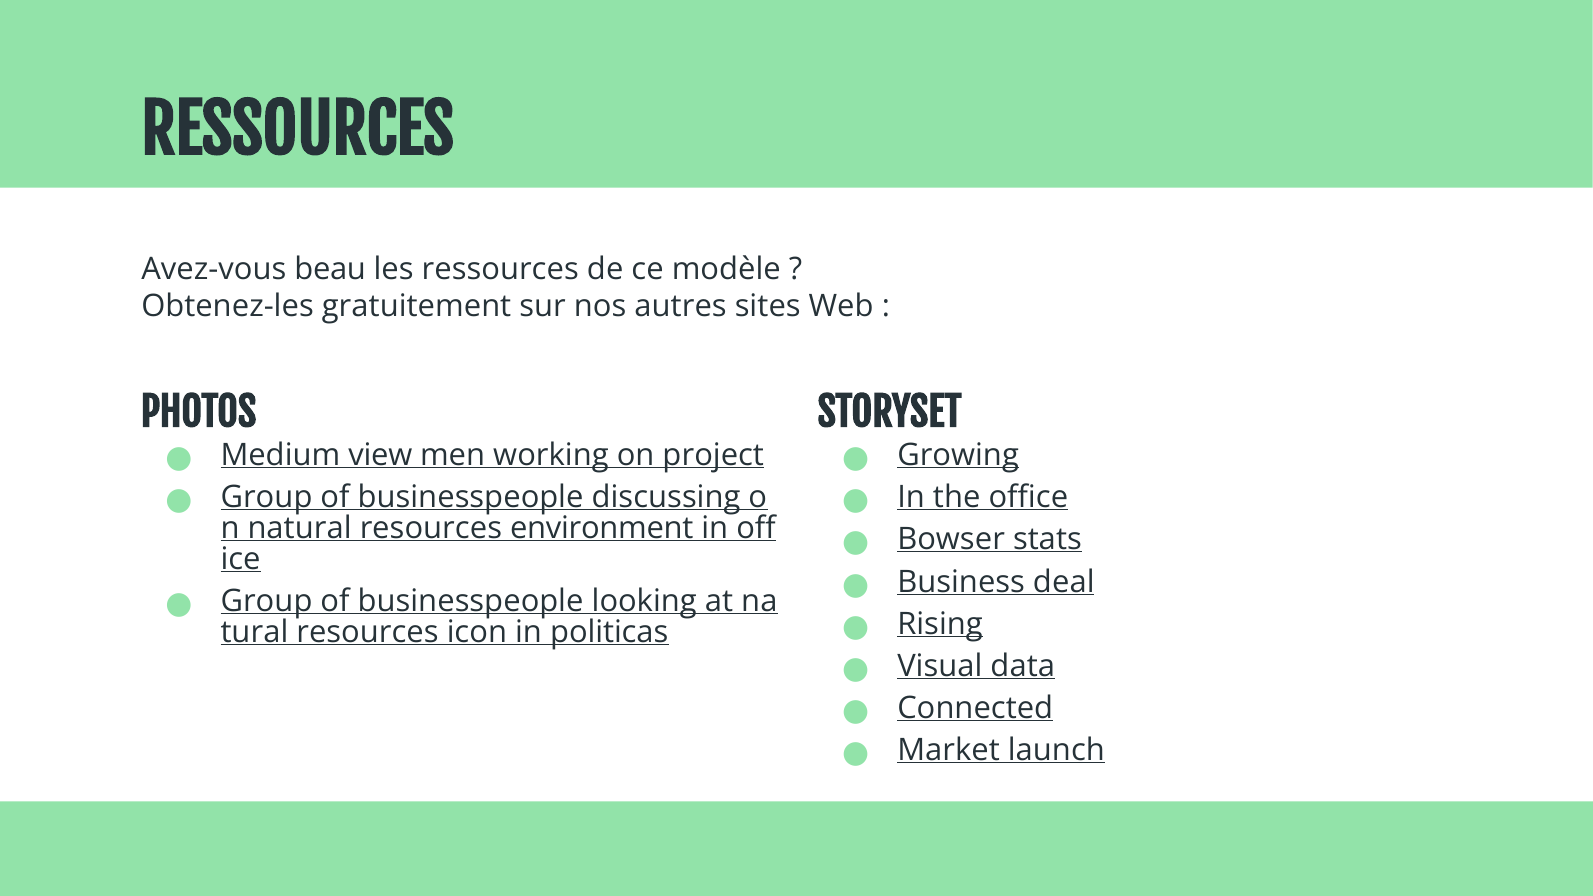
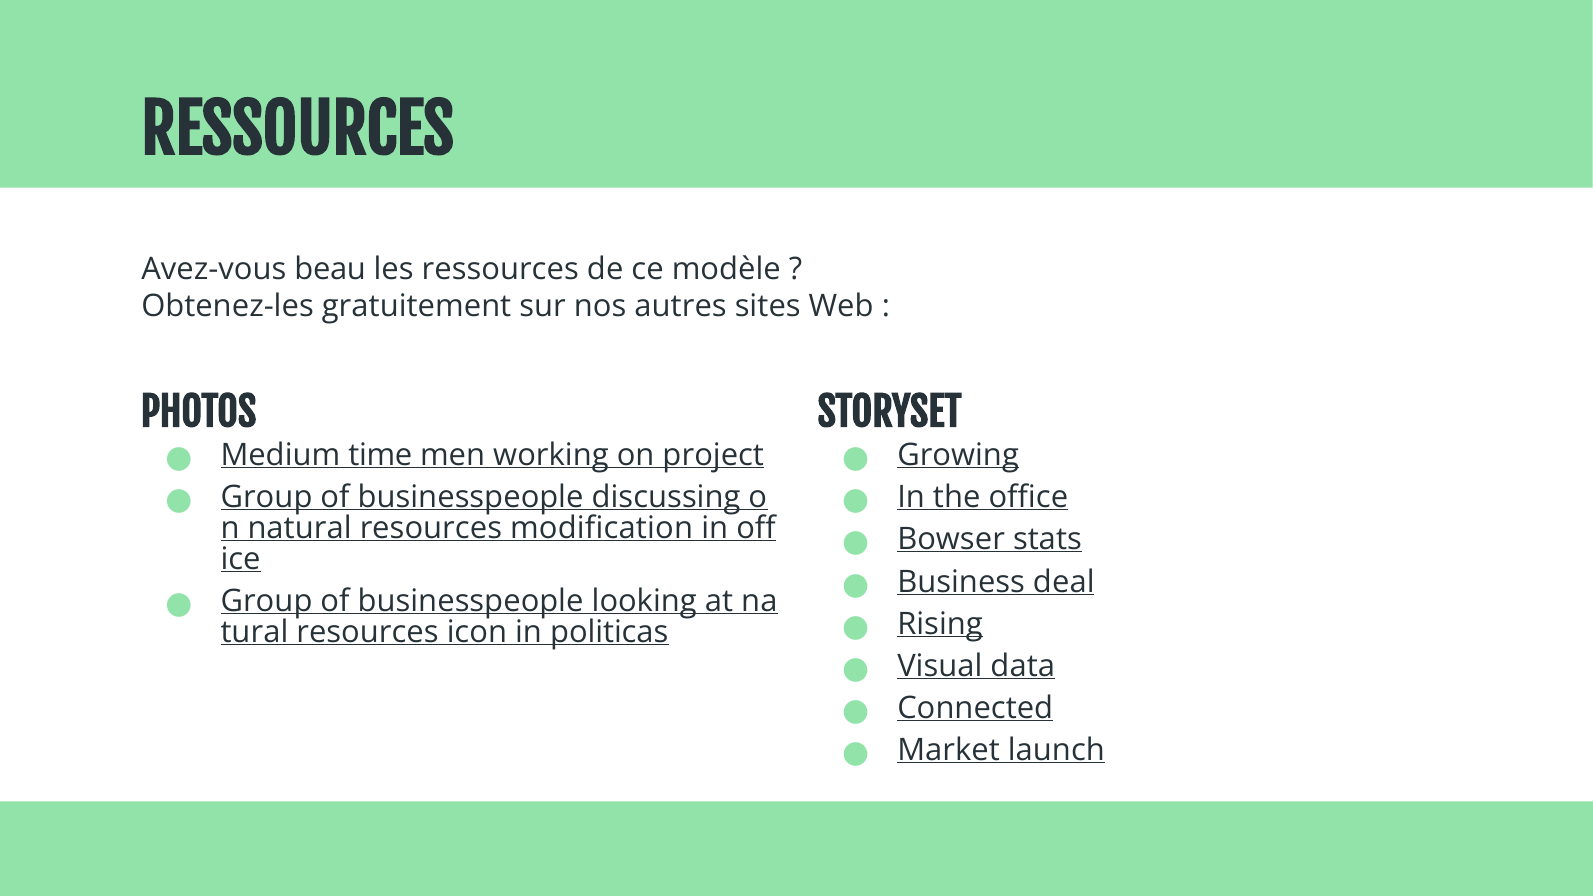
view: view -> time (380, 455)
environment: environment -> modification (602, 528)
